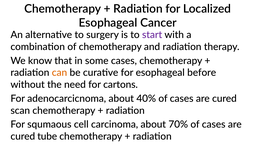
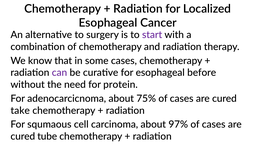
can colour: orange -> purple (59, 73)
cartons: cartons -> protein (120, 85)
40%: 40% -> 75% (146, 99)
scan: scan -> take (20, 111)
70%: 70% -> 97% (178, 125)
